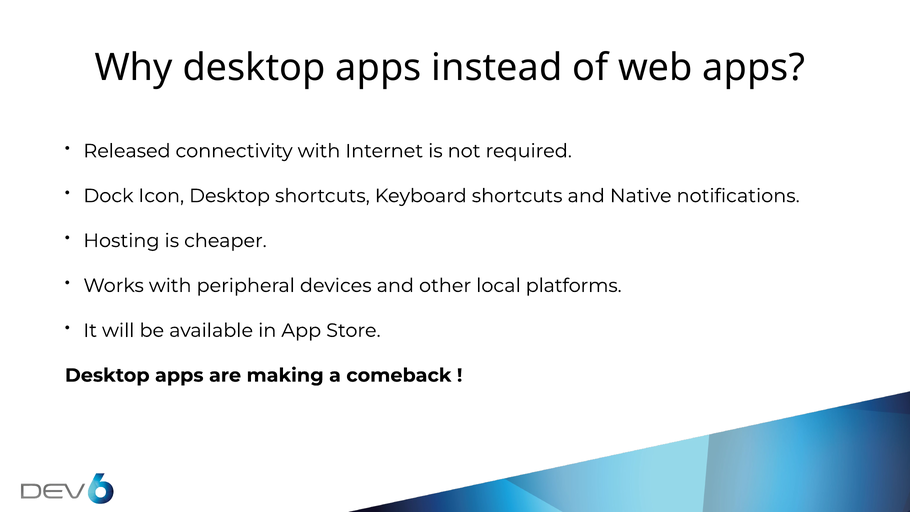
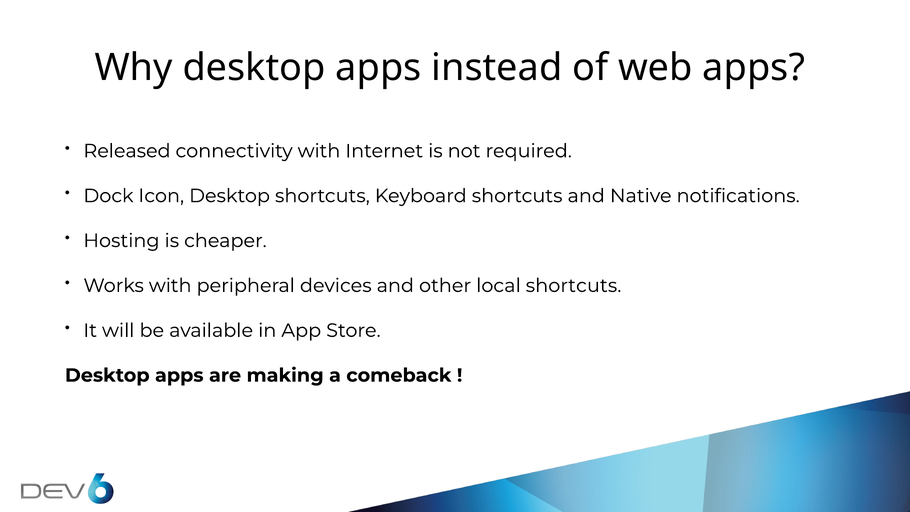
local platforms: platforms -> shortcuts (574, 286)
